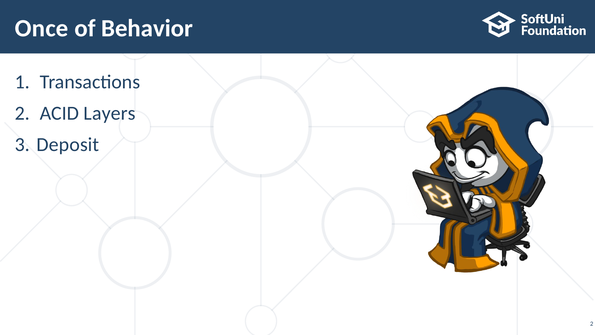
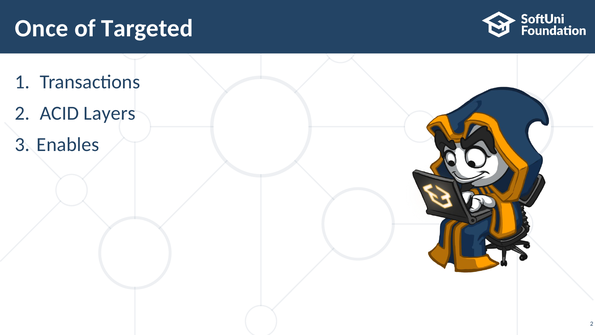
Behavior: Behavior -> Targeted (147, 28)
Deposit: Deposit -> Enables (68, 145)
